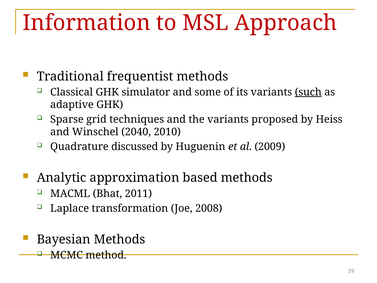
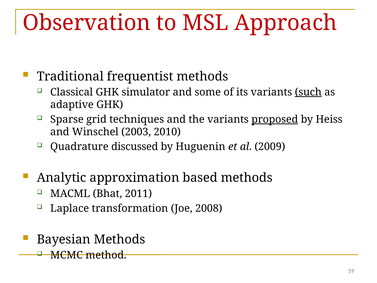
Information: Information -> Observation (87, 23)
proposed underline: none -> present (275, 119)
2040: 2040 -> 2003 (136, 132)
